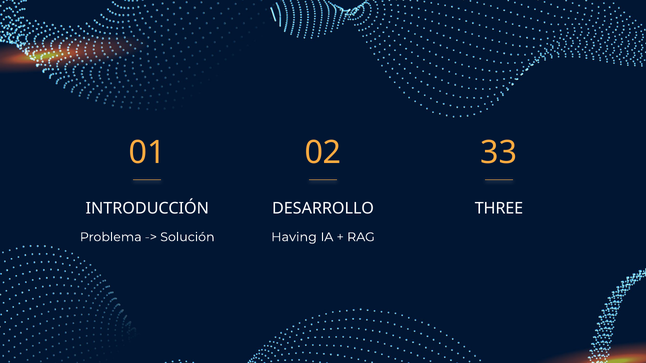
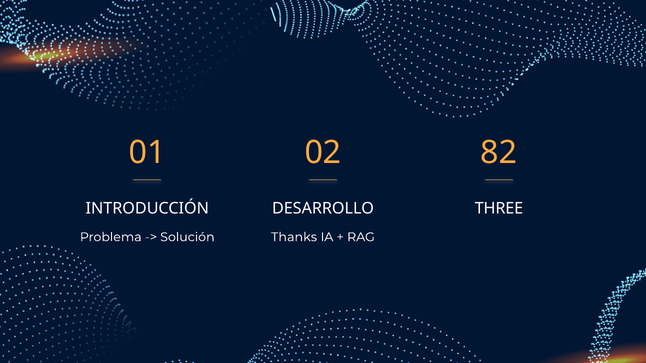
33: 33 -> 82 (499, 153)
Having: Having -> Thanks (294, 237)
